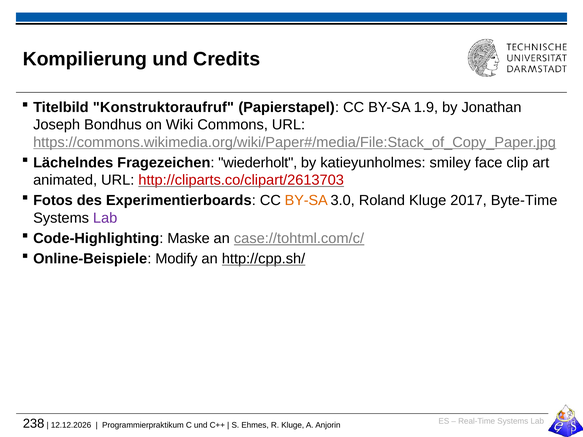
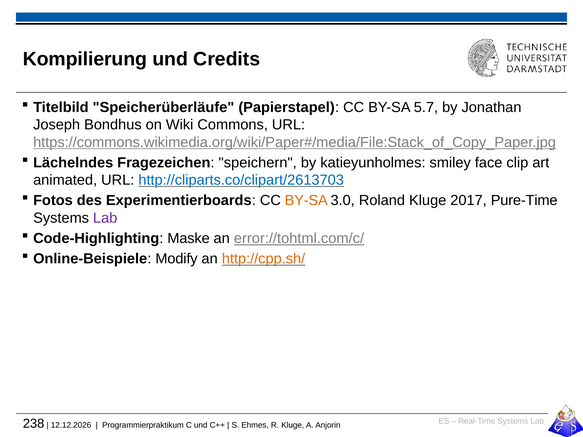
Konstruktoraufruf: Konstruktoraufruf -> Speicherüberläufe (163, 107)
1.9: 1.9 -> 5.7 (426, 107)
wiederholt: wiederholt -> speichern (258, 163)
http://cliparts.co/clipart/2613703 colour: red -> blue (241, 180)
Byte-Time: Byte-Time -> Pure-Time (524, 201)
case://tohtml.com/c/: case://tohtml.com/c/ -> error://tohtml.com/c/ (299, 238)
http://cpp.sh/ colour: black -> orange (264, 259)
